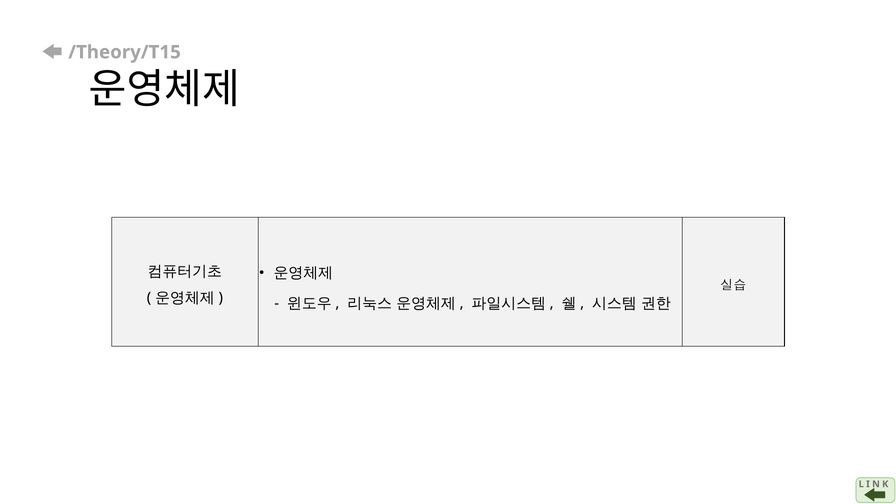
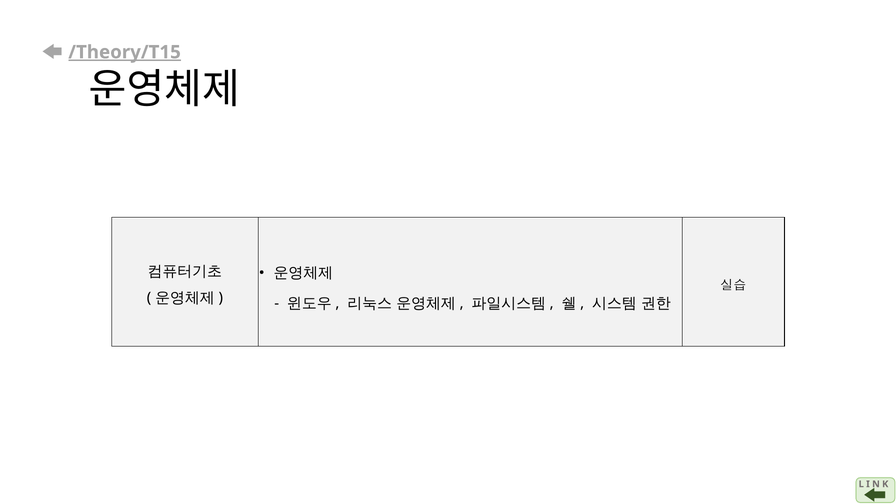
/Theory/T15 underline: none -> present (125, 52)
